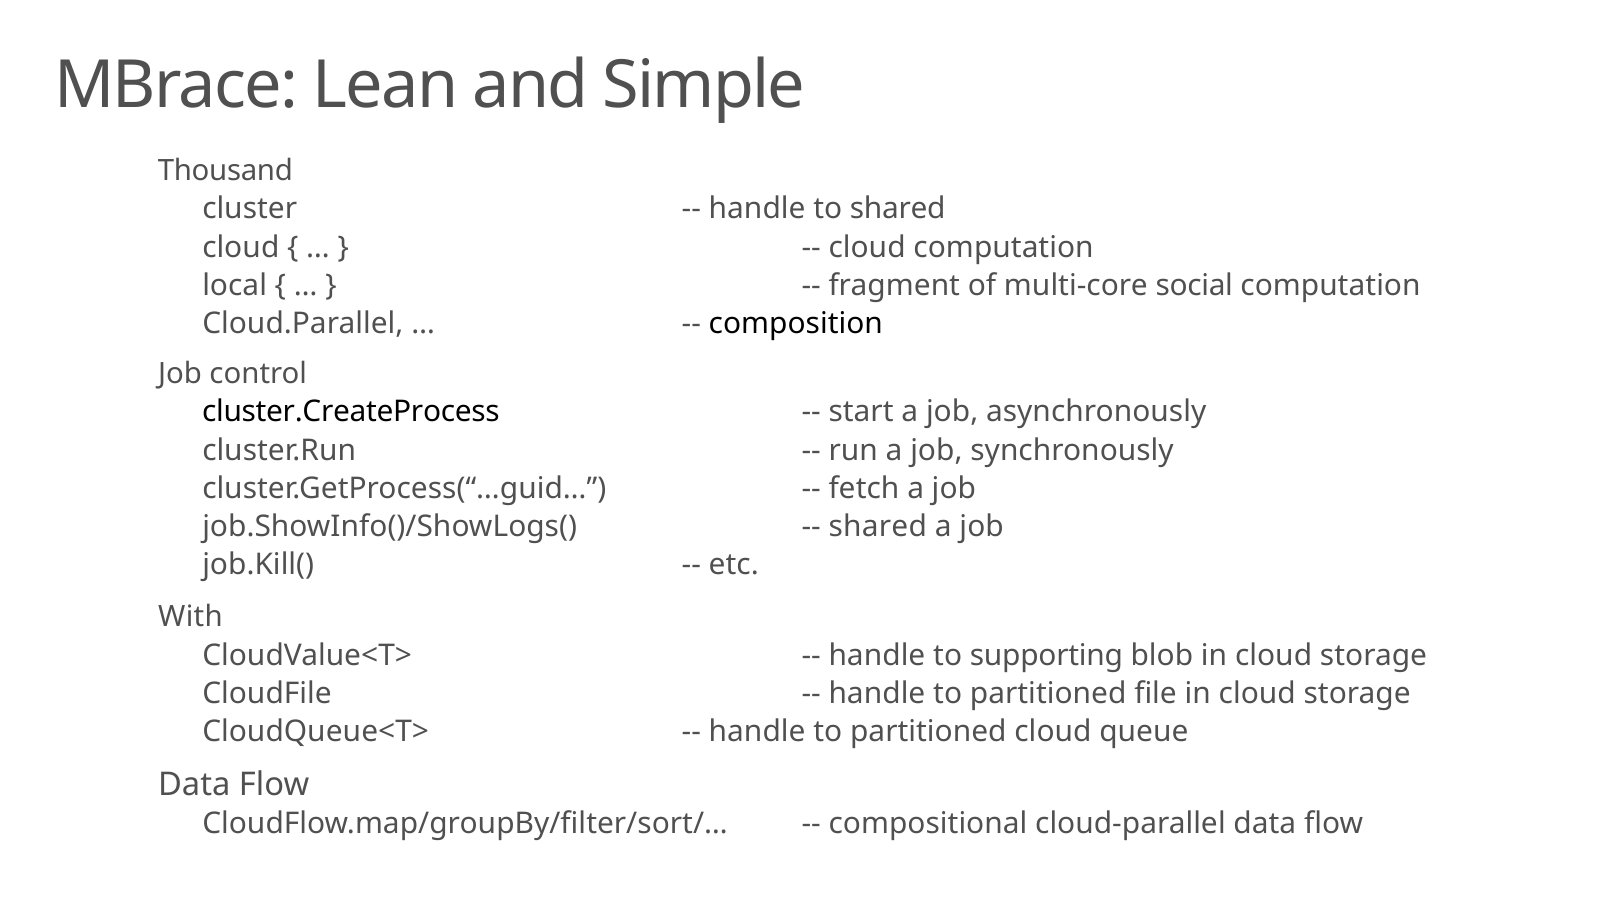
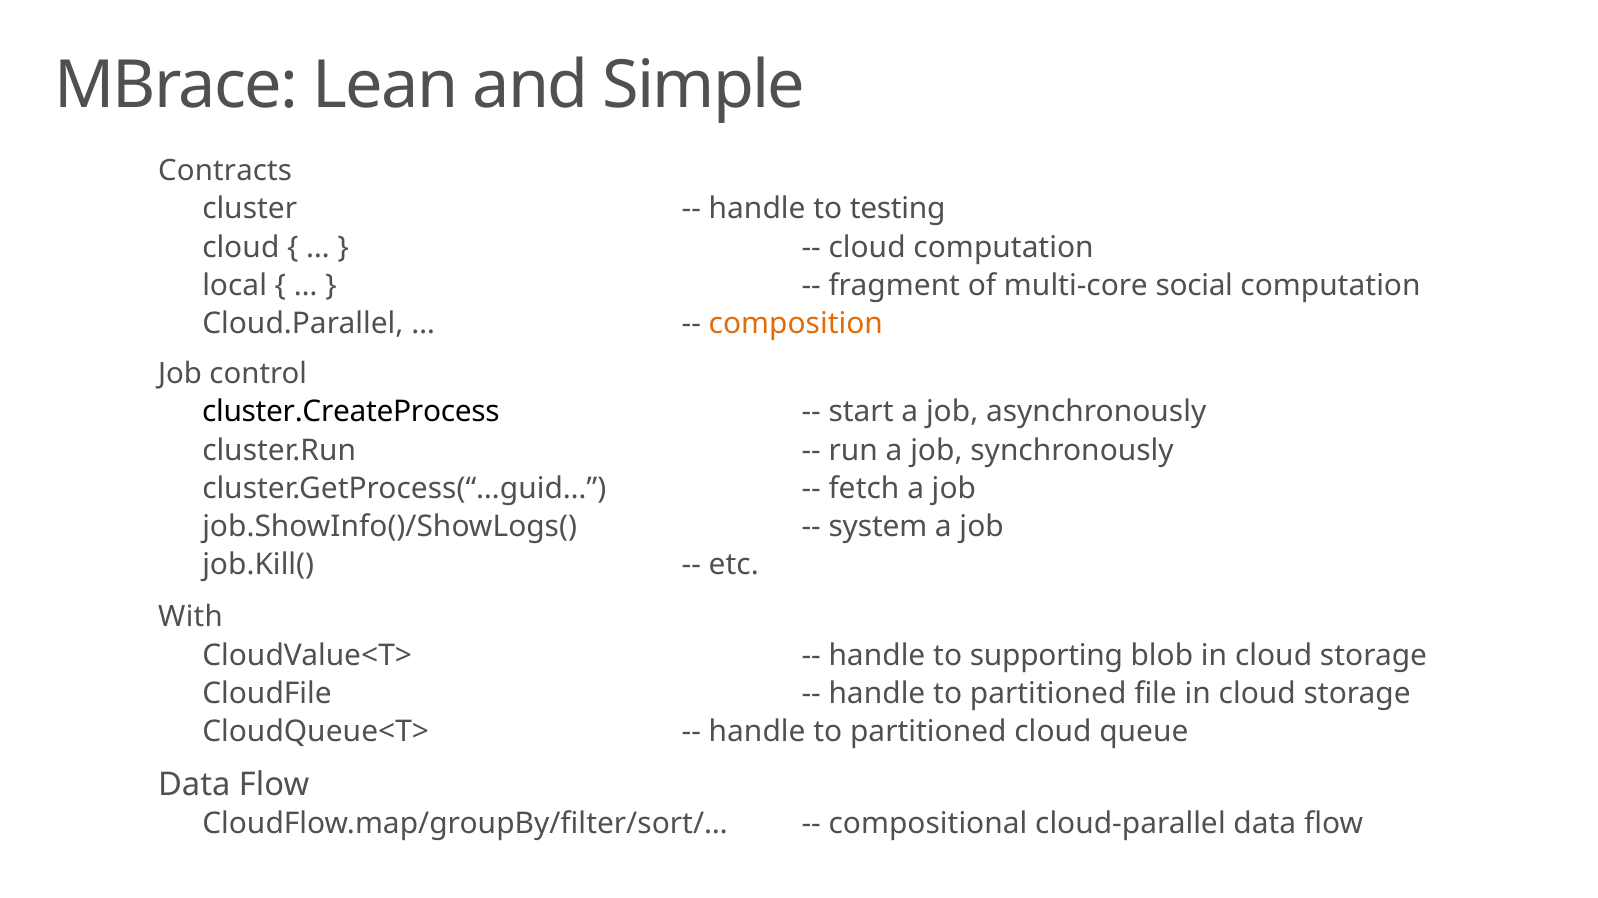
Thousand: Thousand -> Contracts (225, 171)
to shared: shared -> testing (898, 209)
composition colour: black -> orange (796, 324)
shared: shared -> system (878, 527)
